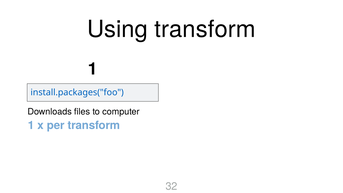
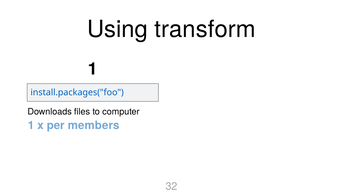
per transform: transform -> members (94, 125)
